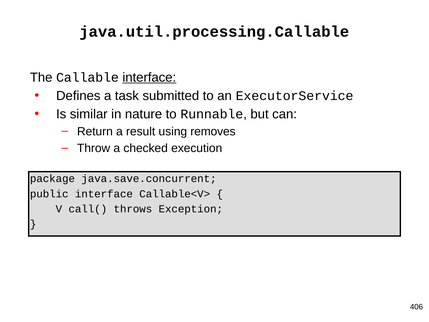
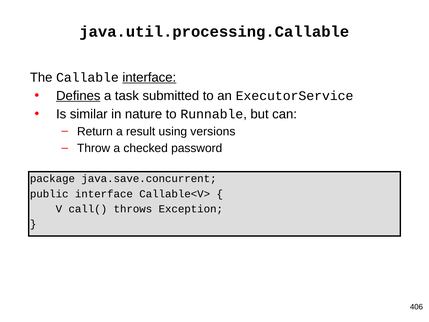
Defines underline: none -> present (78, 96)
removes: removes -> versions (213, 131)
execution: execution -> password (197, 148)
